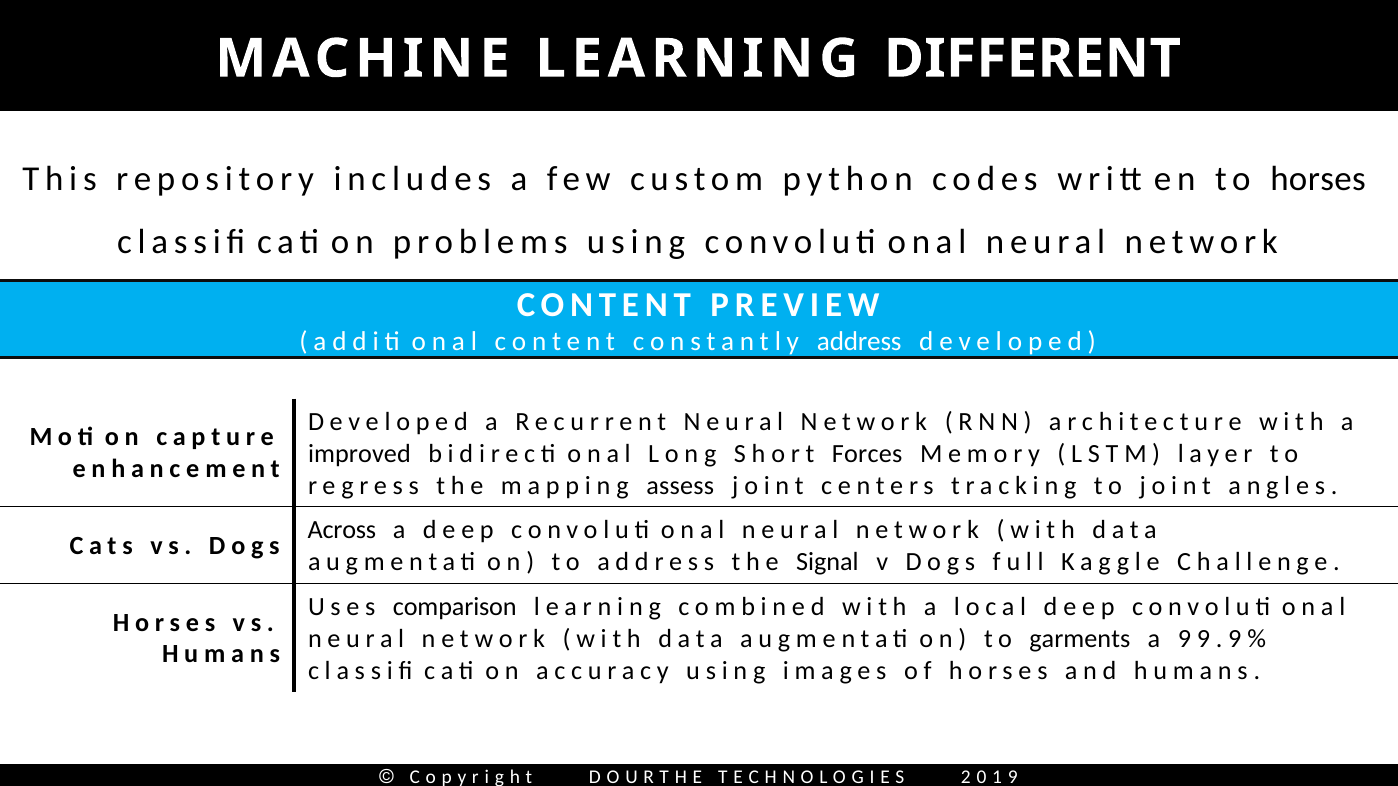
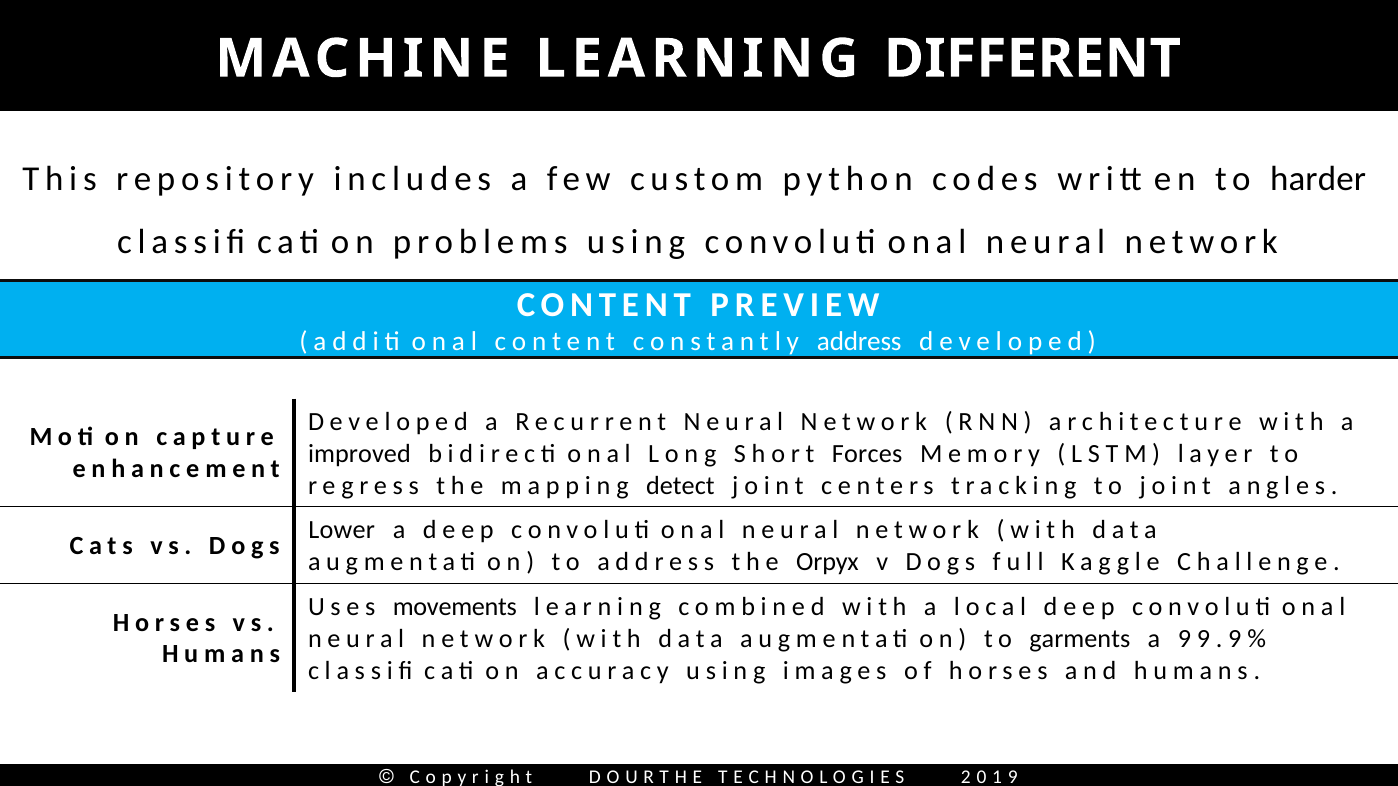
to horses: horses -> harder (1318, 179)
assess: assess -> detect (680, 486)
Across: Across -> Lower (342, 530)
Signal: Signal -> Orpyx (828, 562)
comparison: comparison -> movements (455, 607)
